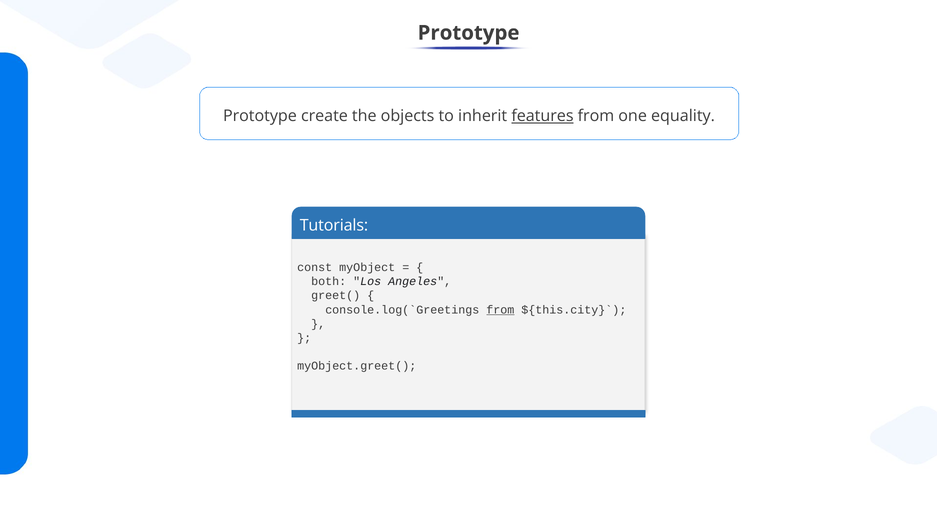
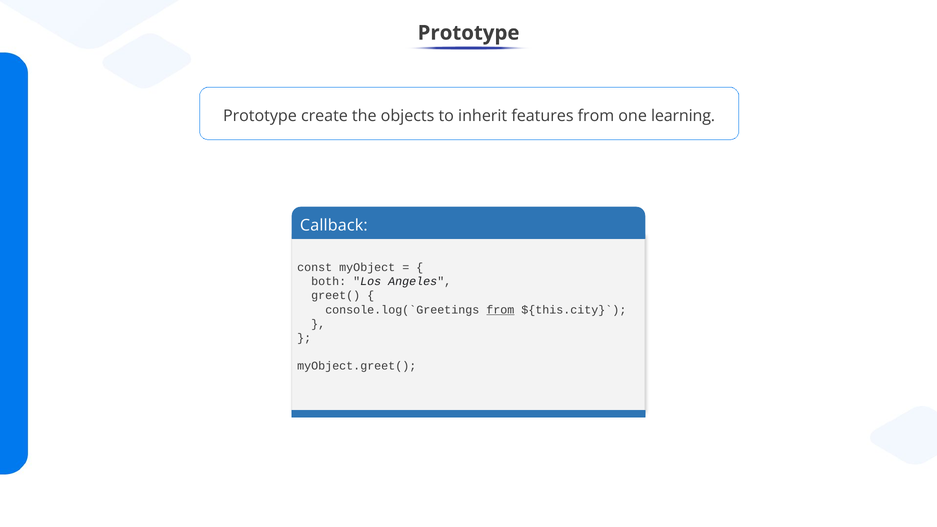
features underline: present -> none (542, 116)
equality: equality -> learning (683, 116)
Tutorials: Tutorials -> Callback (334, 225)
